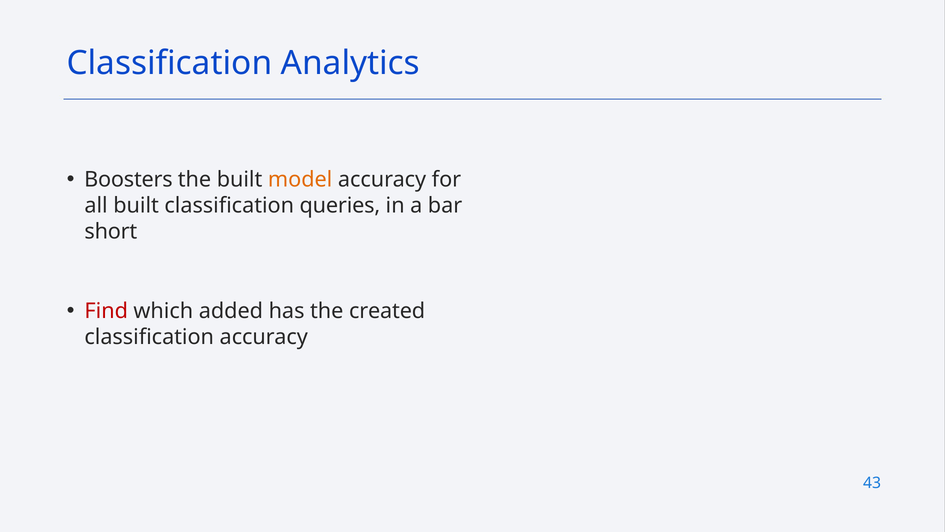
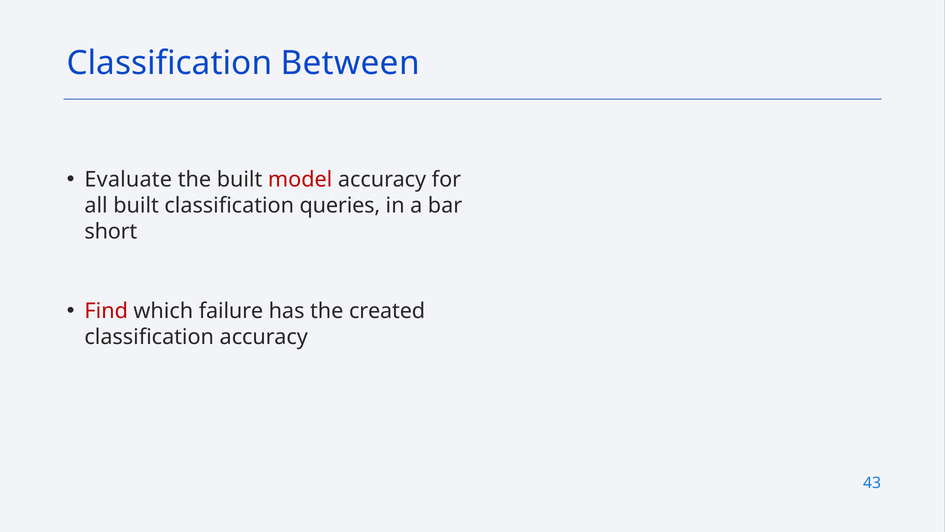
Analytics: Analytics -> Between (350, 63)
Boosters: Boosters -> Evaluate (128, 179)
model colour: orange -> red (300, 179)
added: added -> failure (231, 311)
